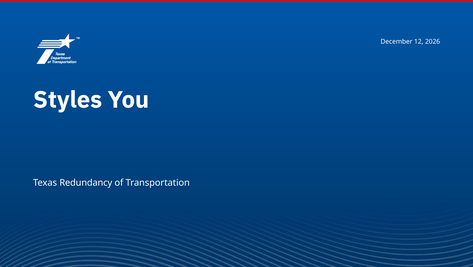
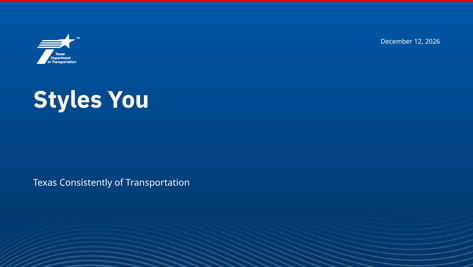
Redundancy: Redundancy -> Consistently (86, 182)
